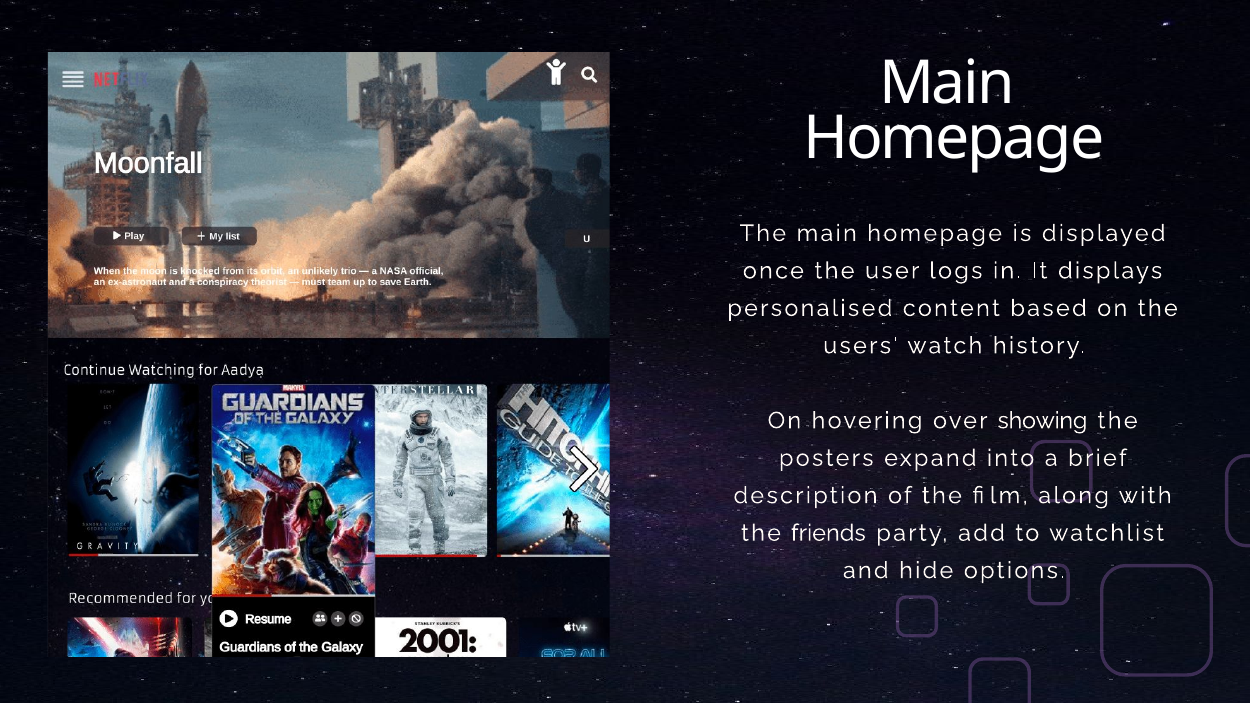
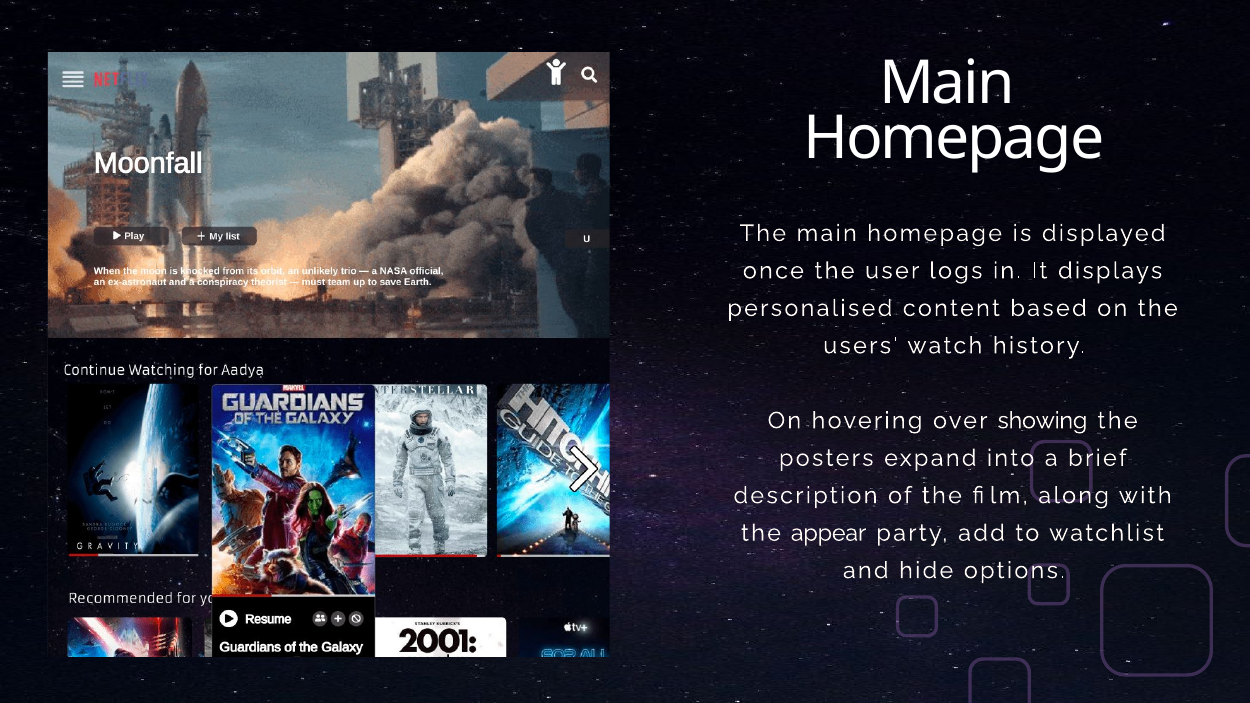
friends: friends -> appear (828, 533)
